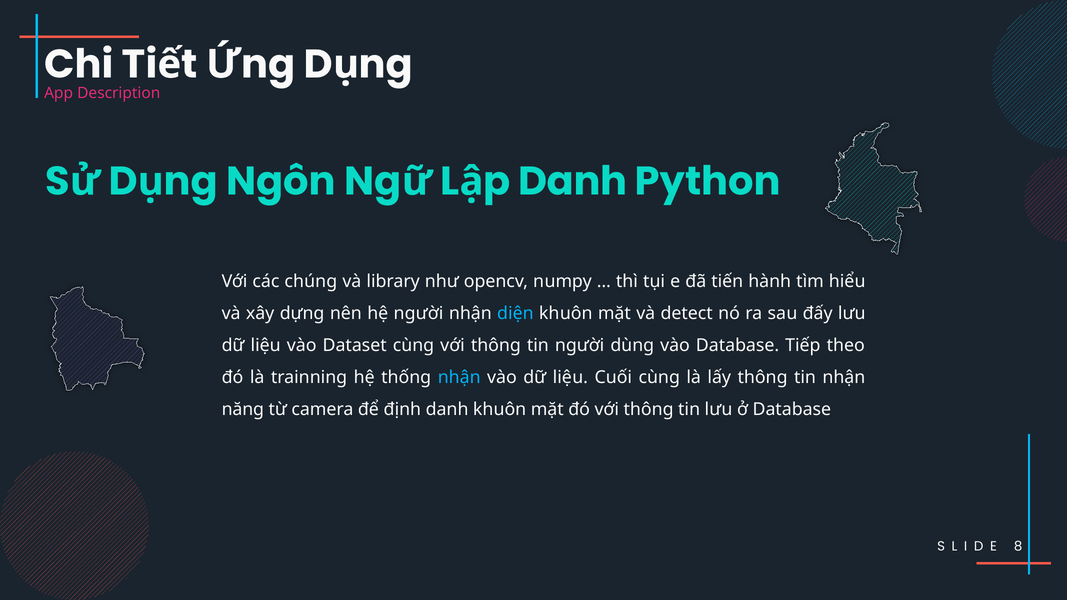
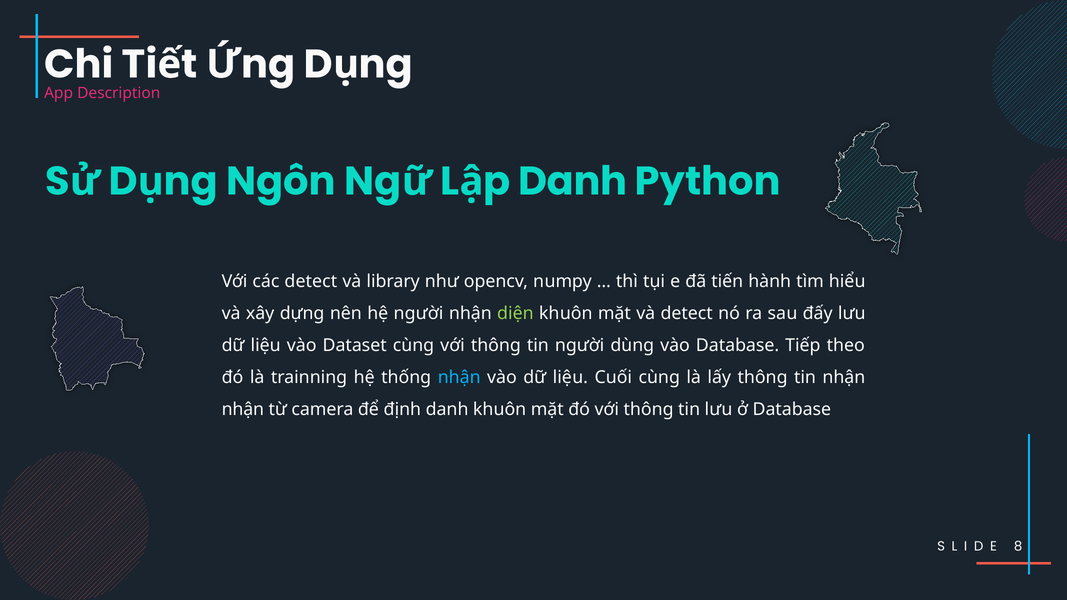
các chúng: chúng -> detect (311, 282)
diện colour: light blue -> light green (515, 314)
năng: năng -> nhận (243, 410)
